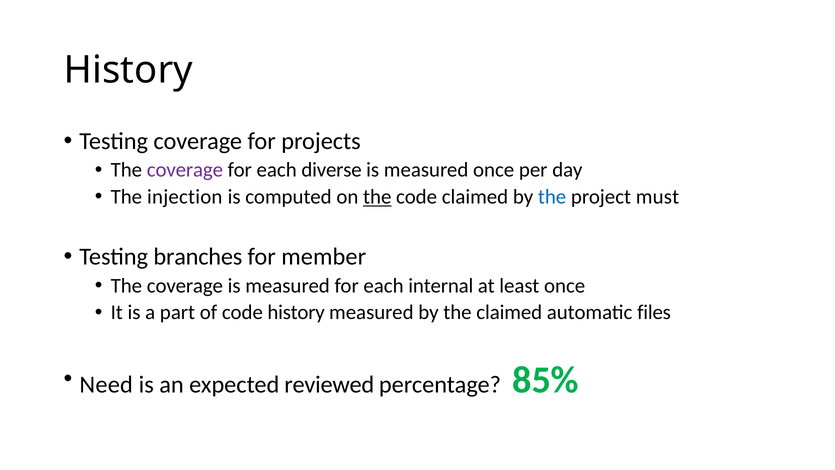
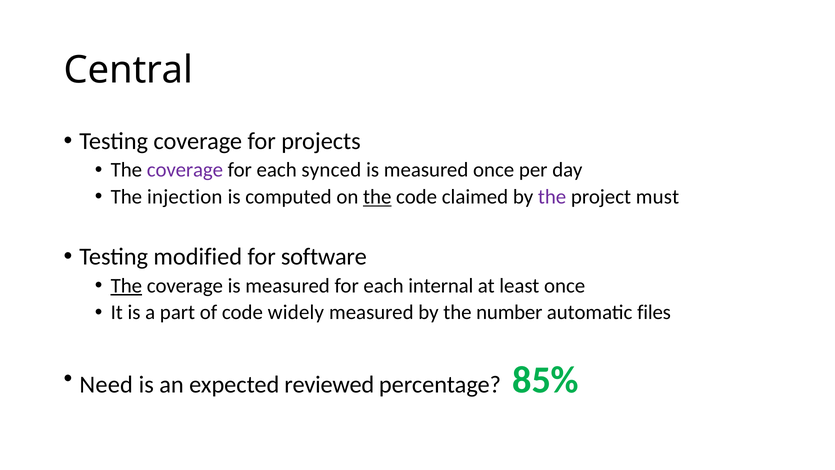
History: History -> Central (128, 70)
diverse: diverse -> synced (331, 170)
the colour: blue -> purple (552, 197)
branches: branches -> modified (198, 257)
member: member -> software (324, 257)
The underline: none -> present (126, 285)
code history: history -> widely (296, 312)
the claimed: claimed -> number (509, 312)
